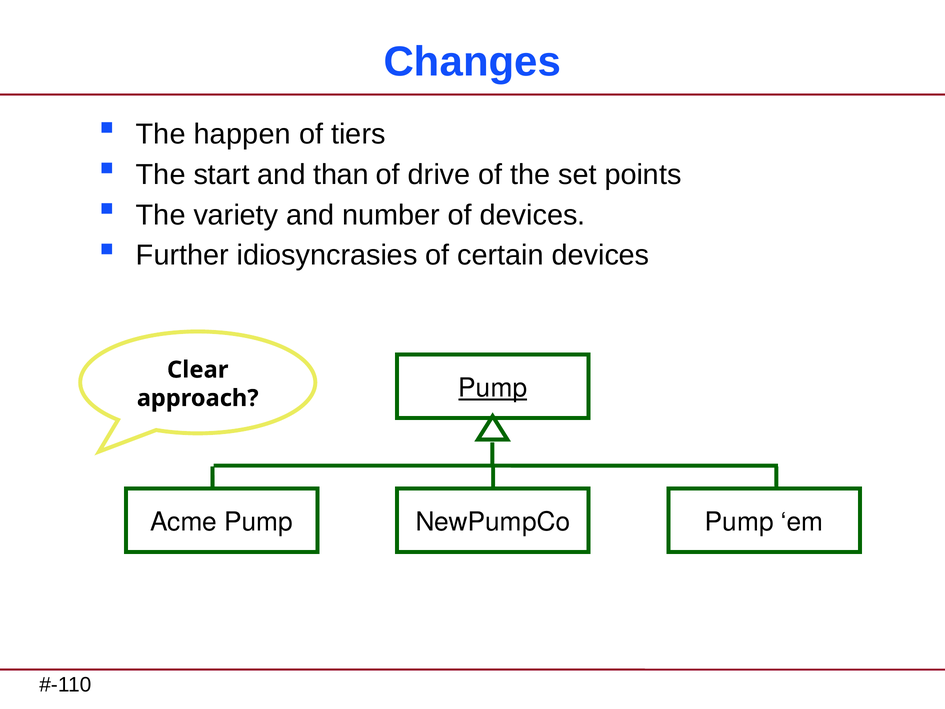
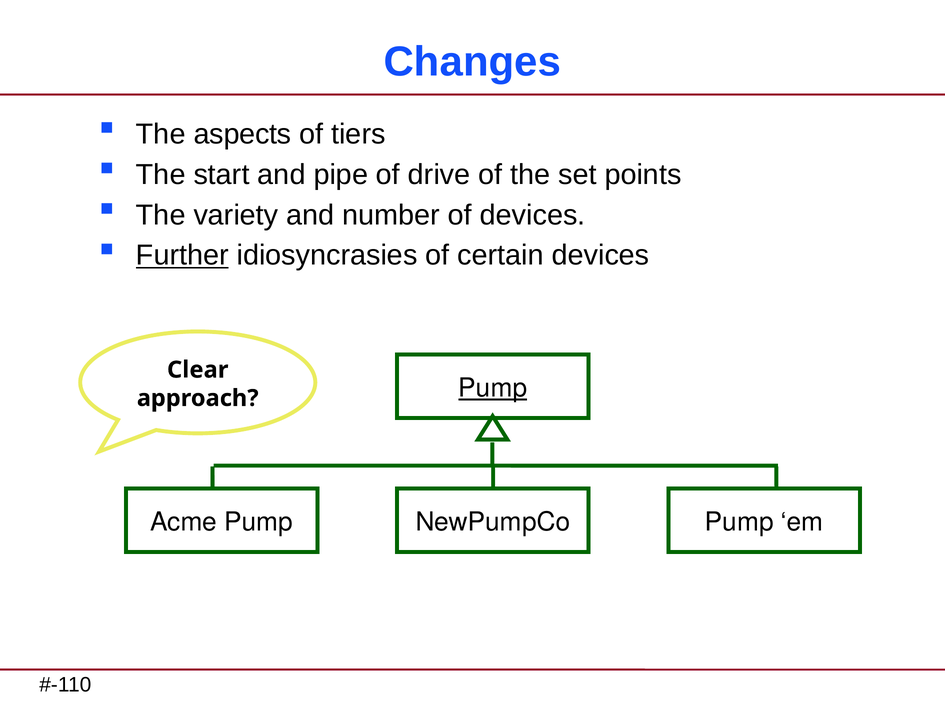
happen: happen -> aspects (243, 134)
than: than -> pipe (341, 175)
Further underline: none -> present (182, 255)
